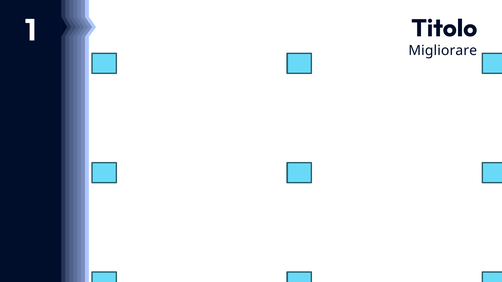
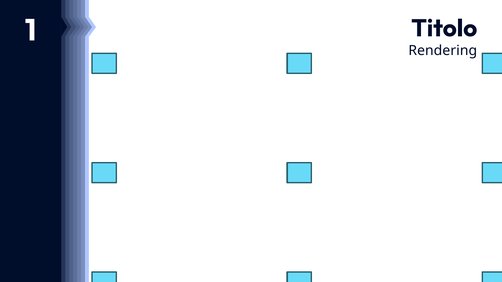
Migliorare: Migliorare -> Rendering (443, 51)
